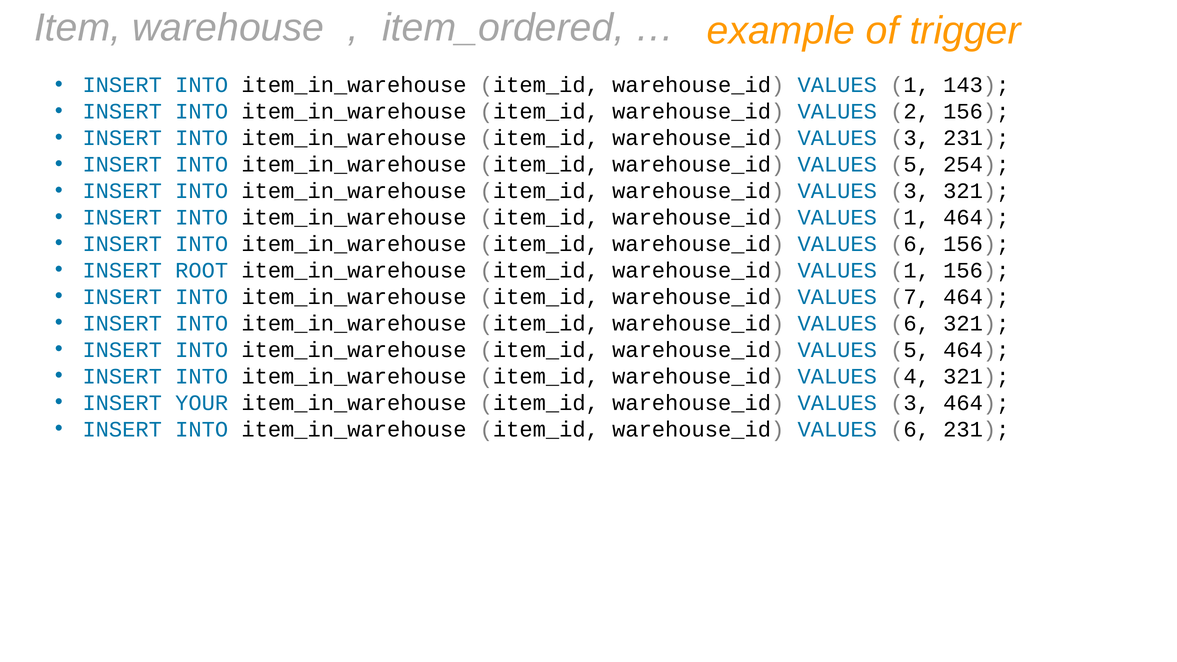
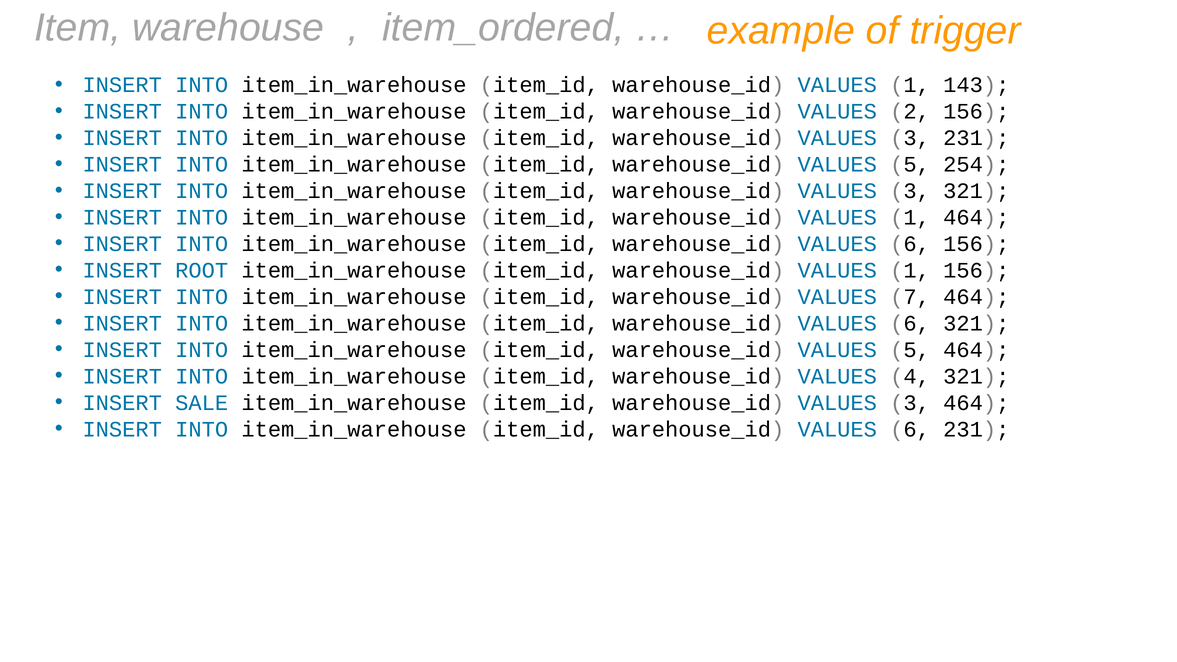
YOUR: YOUR -> SALE (202, 403)
